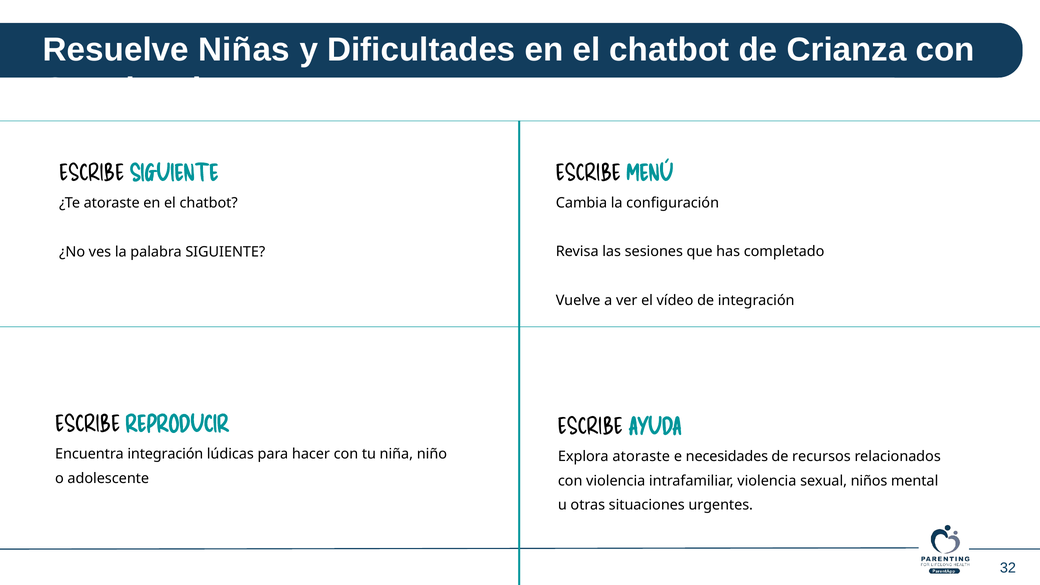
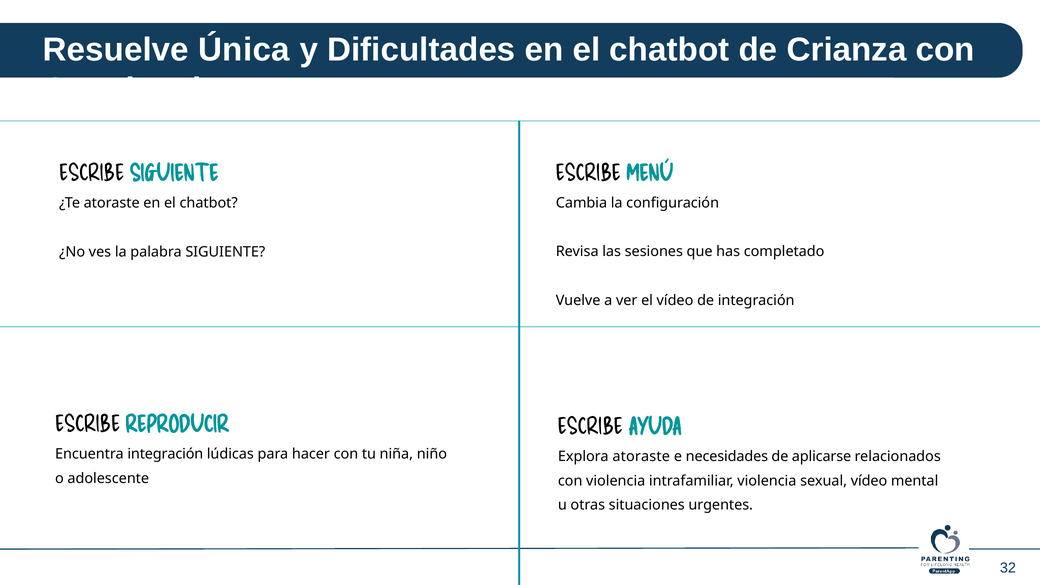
Niñas: Niñas -> Única (244, 50)
recursos: recursos -> aplicarse (822, 457)
sexual niños: niños -> vídeo (869, 481)
